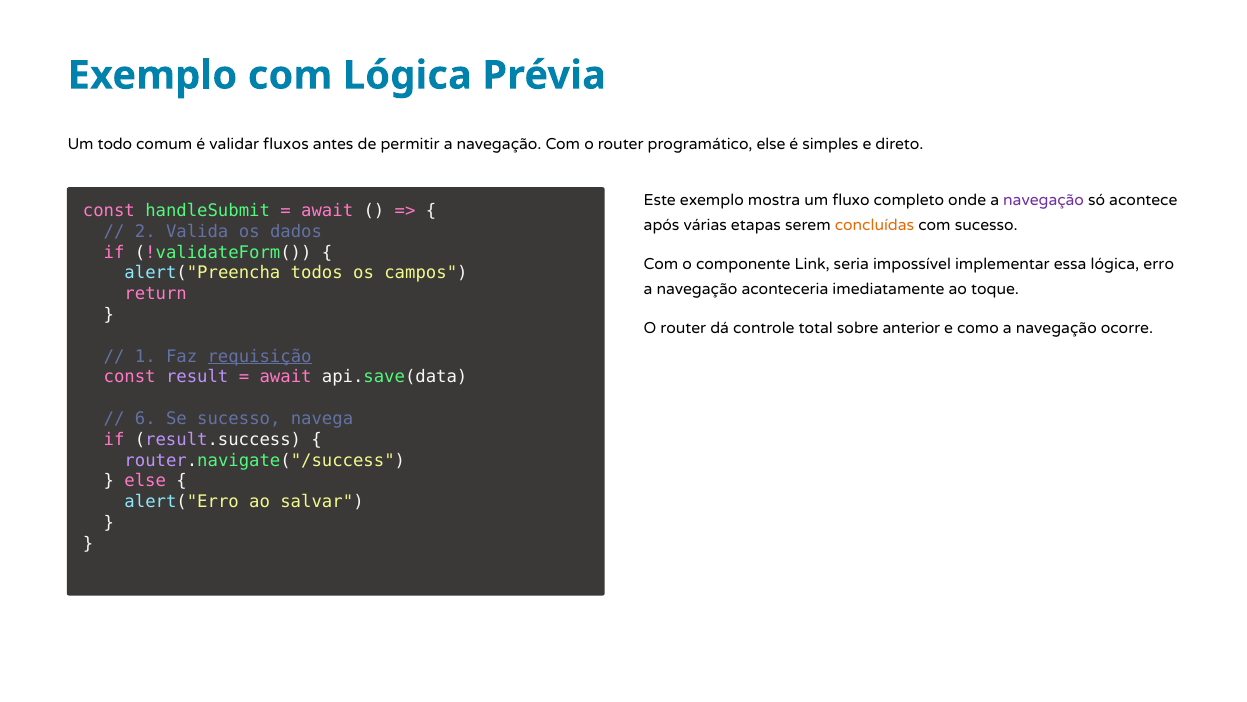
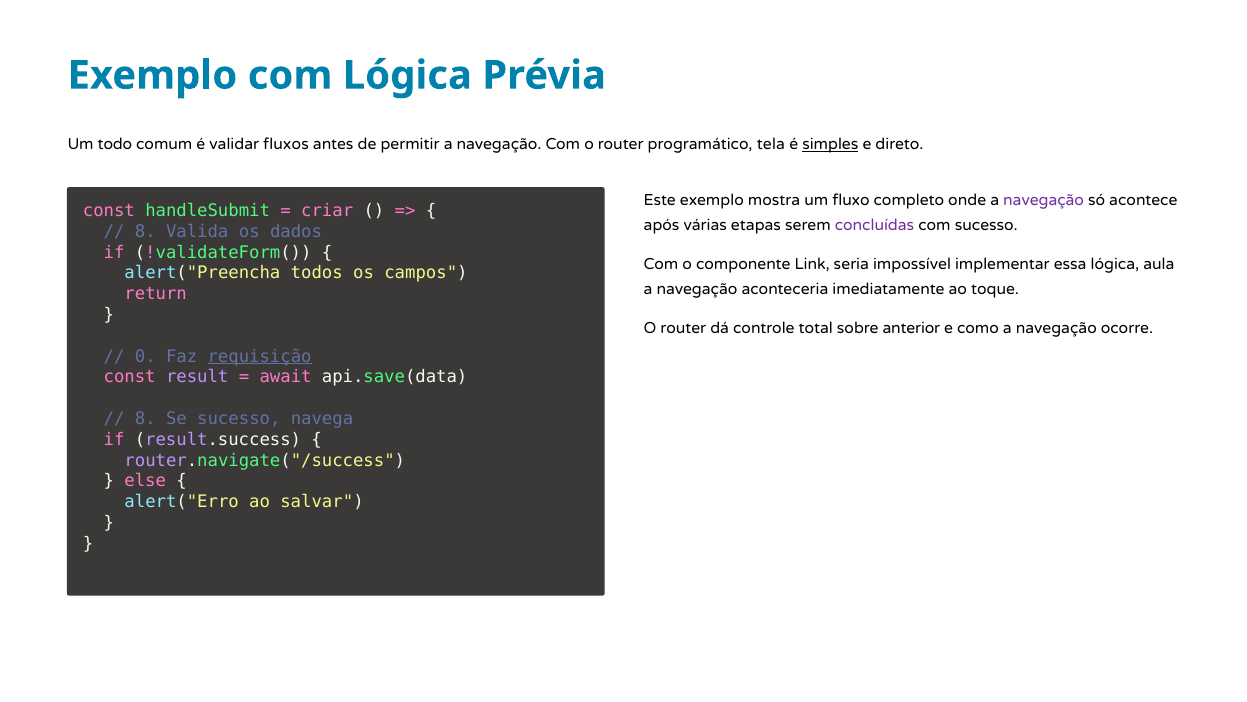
programático else: else -> tela (771, 144)
simples underline: none -> present (830, 144)
await: await -> criar (327, 211)
concluídas colour: orange -> purple (875, 225)
2: 2 -> 8 (145, 231)
erro: erro -> aula (1159, 264)
1: 1 -> 0 (145, 356)
6: 6 -> 8 (145, 418)
